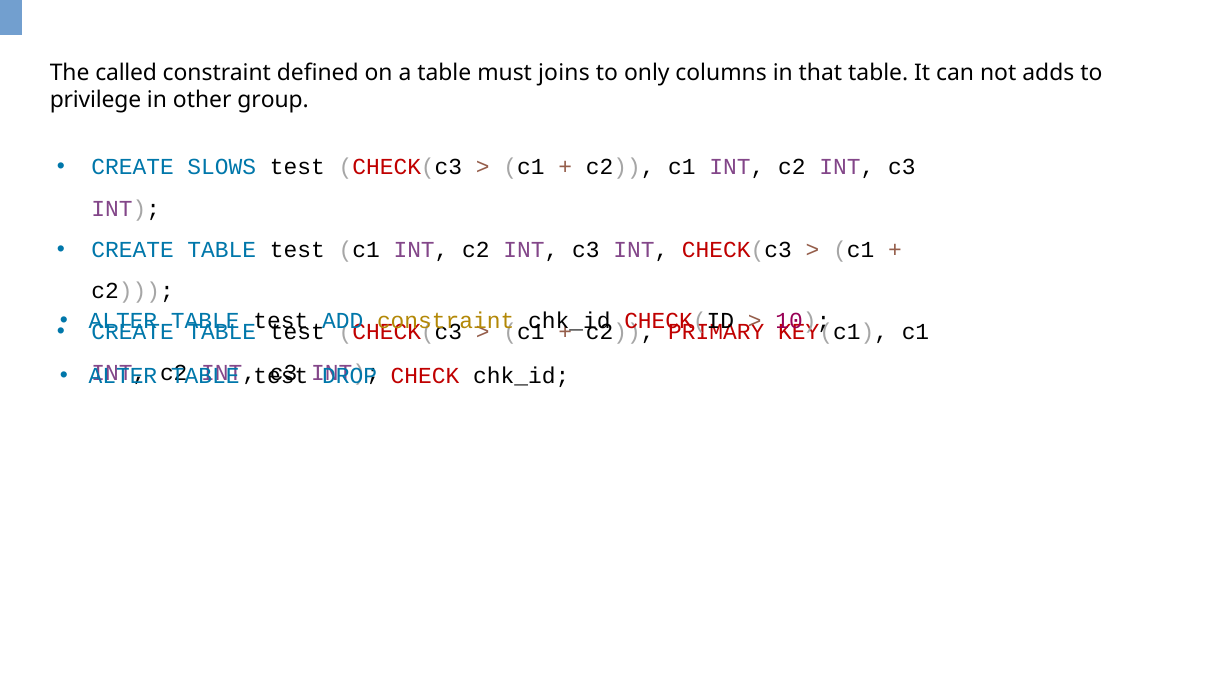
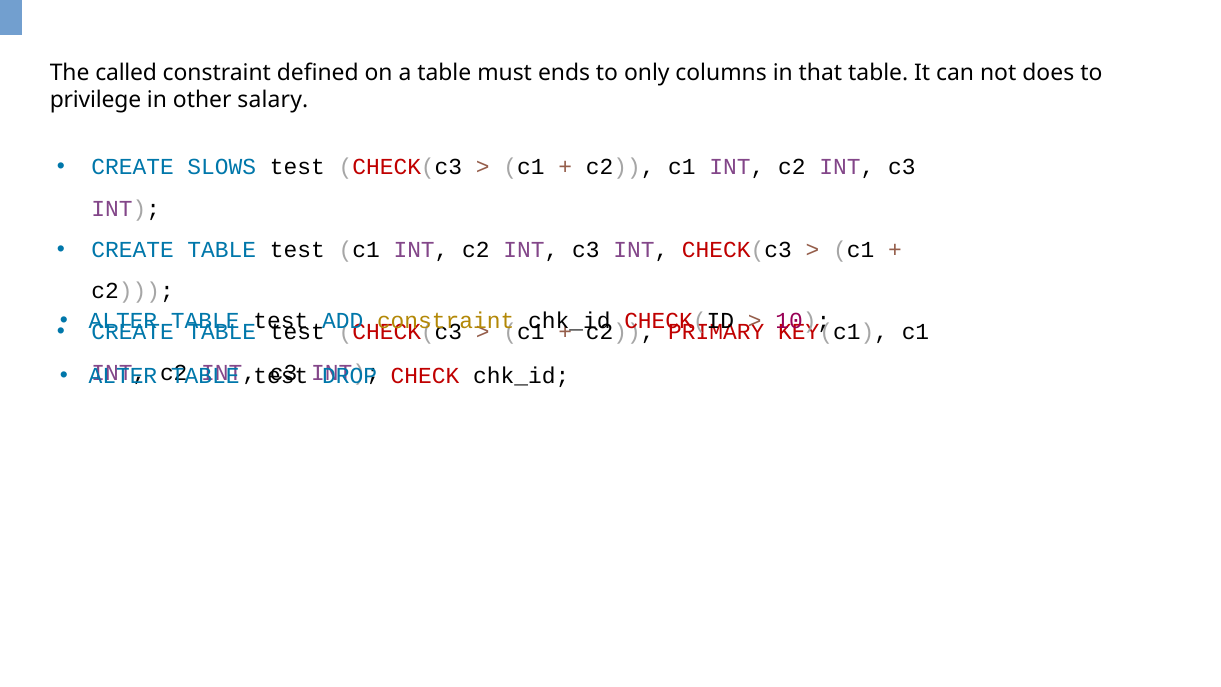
joins: joins -> ends (564, 72)
adds: adds -> does (1048, 72)
group: group -> salary (273, 100)
